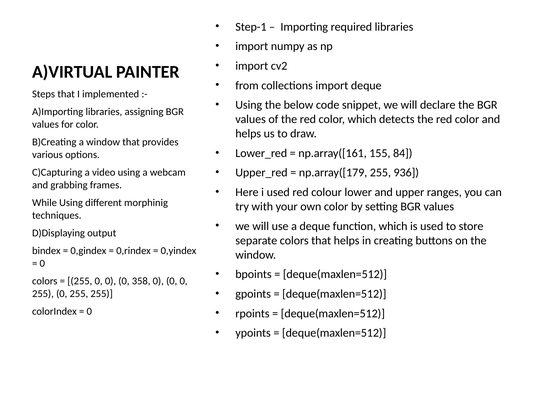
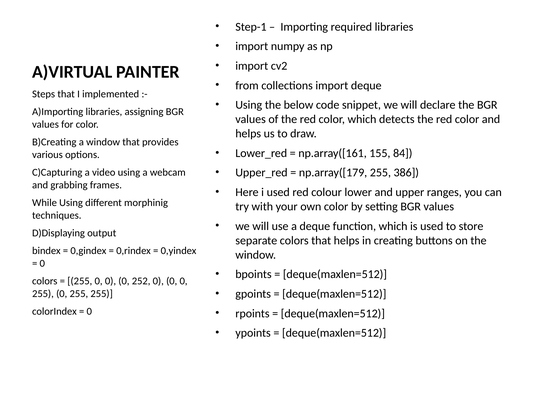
936: 936 -> 386 (406, 173)
358: 358 -> 252 (141, 281)
